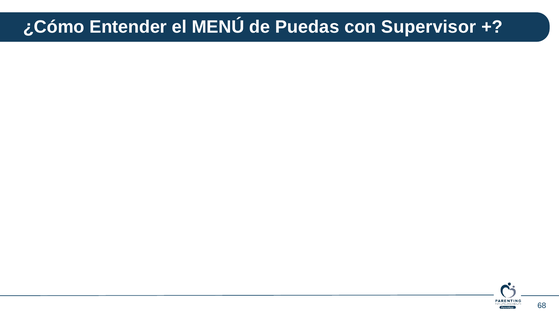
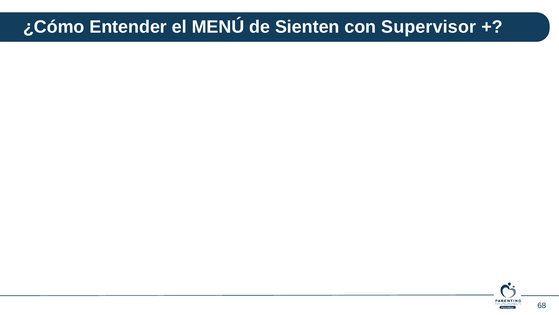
Puedas: Puedas -> Sienten (307, 27)
